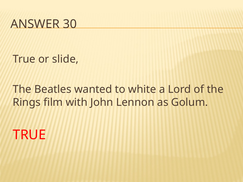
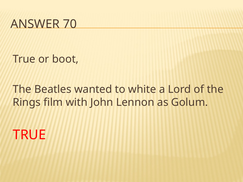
30: 30 -> 70 (70, 24)
slide: slide -> boot (65, 59)
